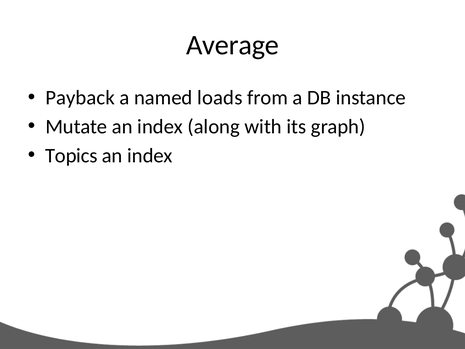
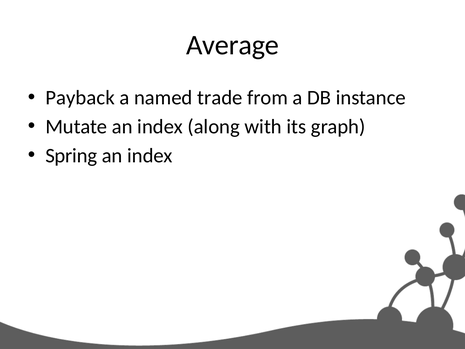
loads: loads -> trade (220, 98)
Topics: Topics -> Spring (71, 155)
